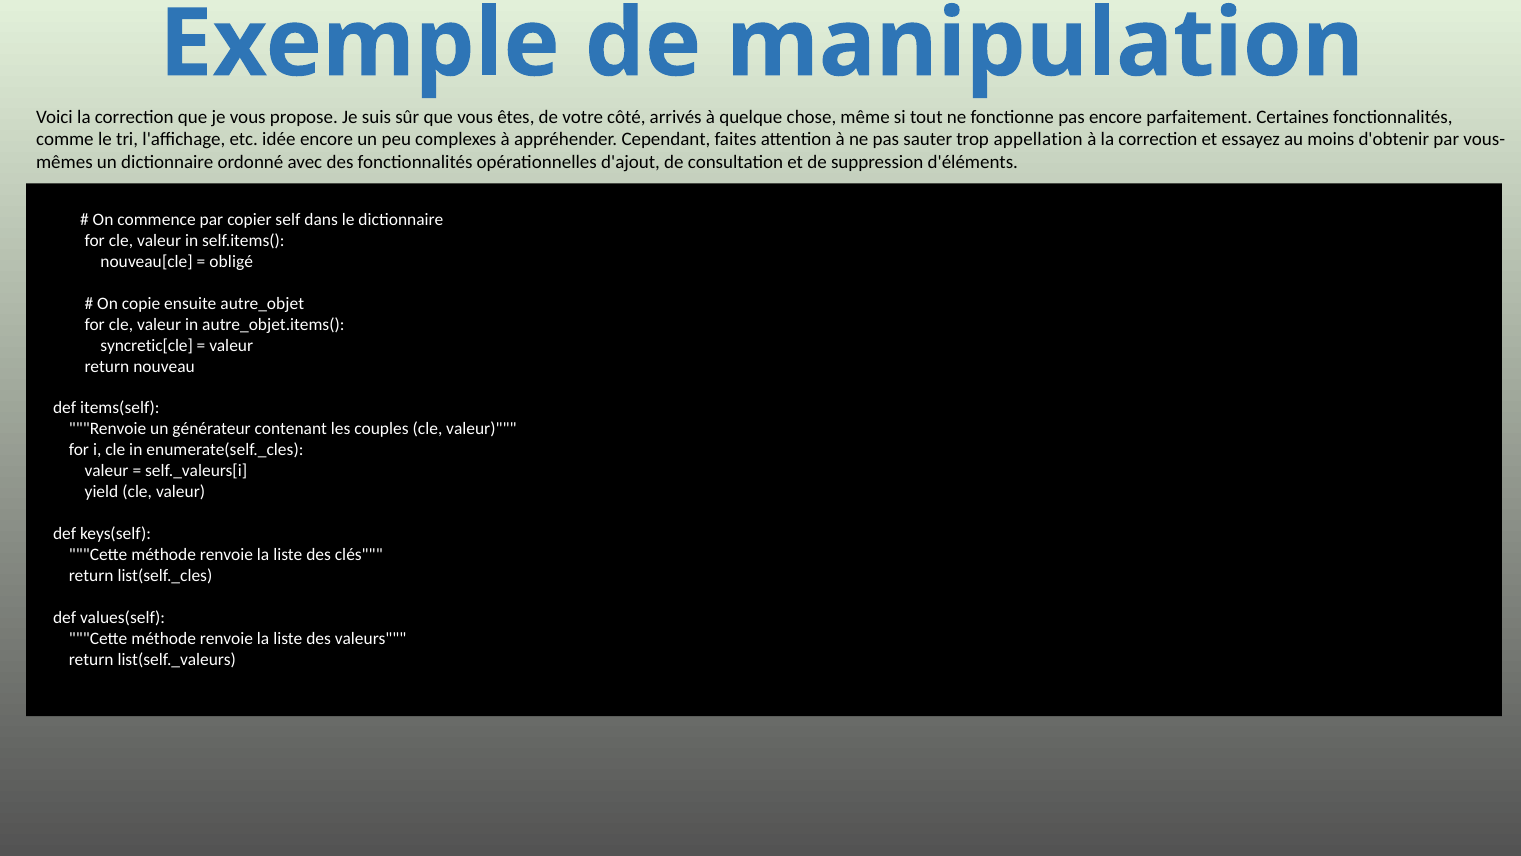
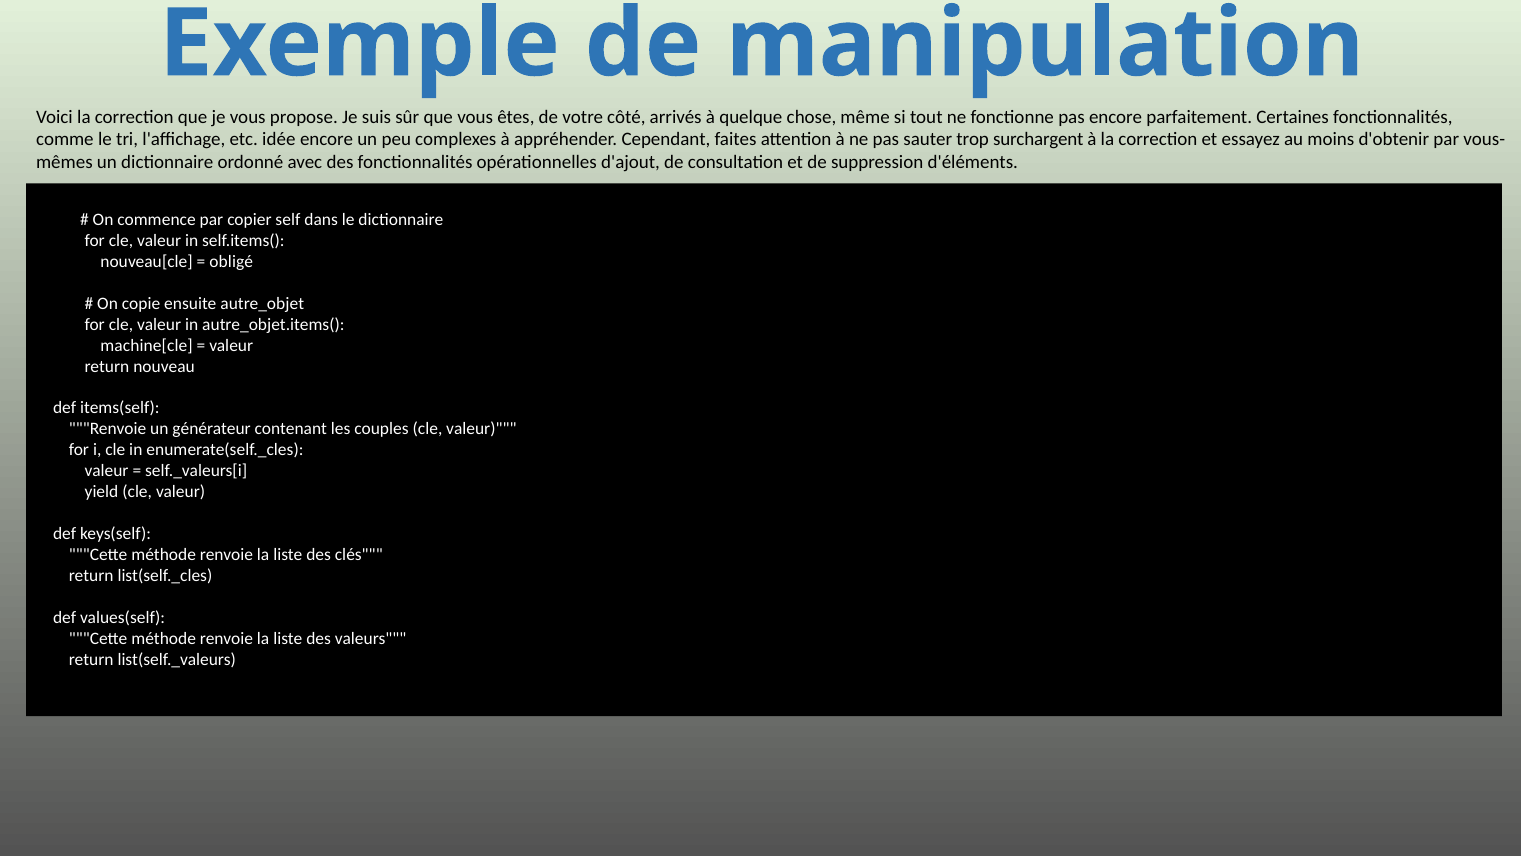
appellation: appellation -> surchargent (1038, 140)
syncretic[cle: syncretic[cle -> machine[cle (147, 345)
